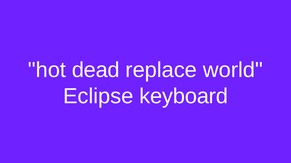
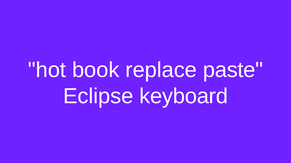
dead: dead -> book (96, 70)
world: world -> paste (233, 70)
